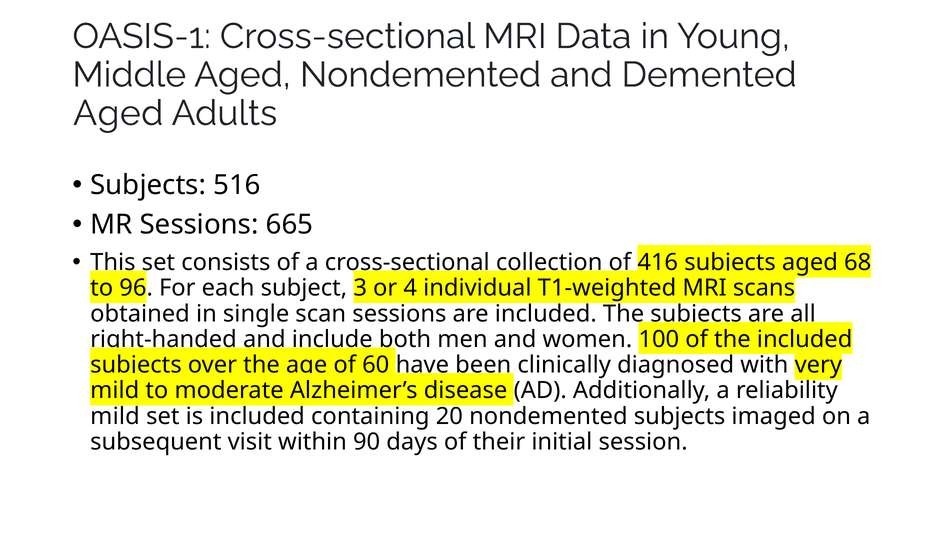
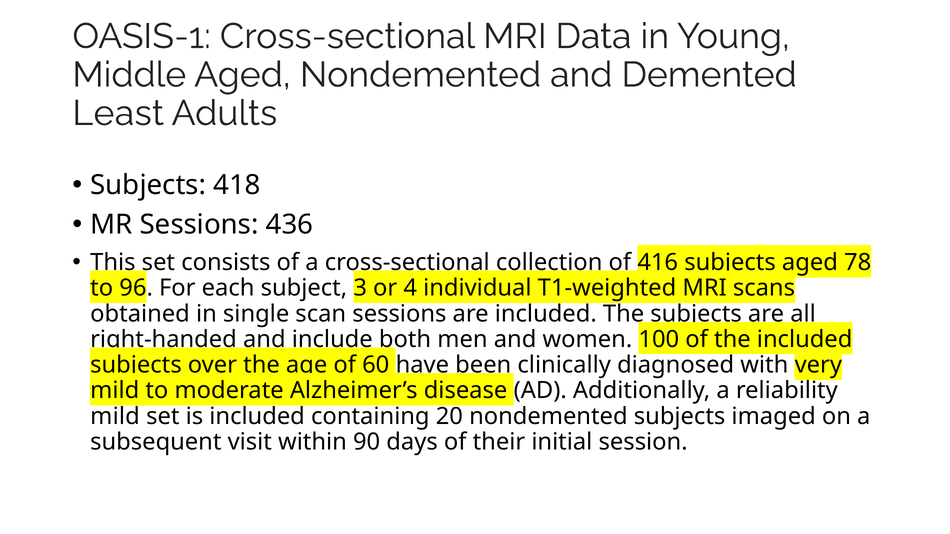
Aged: Aged -> Least (118, 113)
516: 516 -> 418 (237, 185)
665: 665 -> 436 (290, 225)
68: 68 -> 78 (858, 263)
